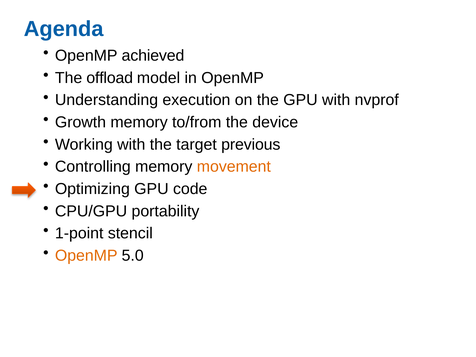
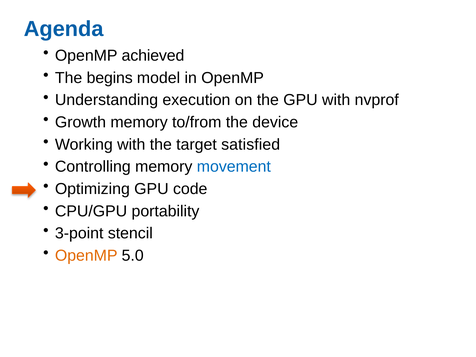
offload: offload -> begins (110, 78)
previous: previous -> satisfied (251, 144)
movement colour: orange -> blue (234, 167)
1-point: 1-point -> 3-point (79, 233)
